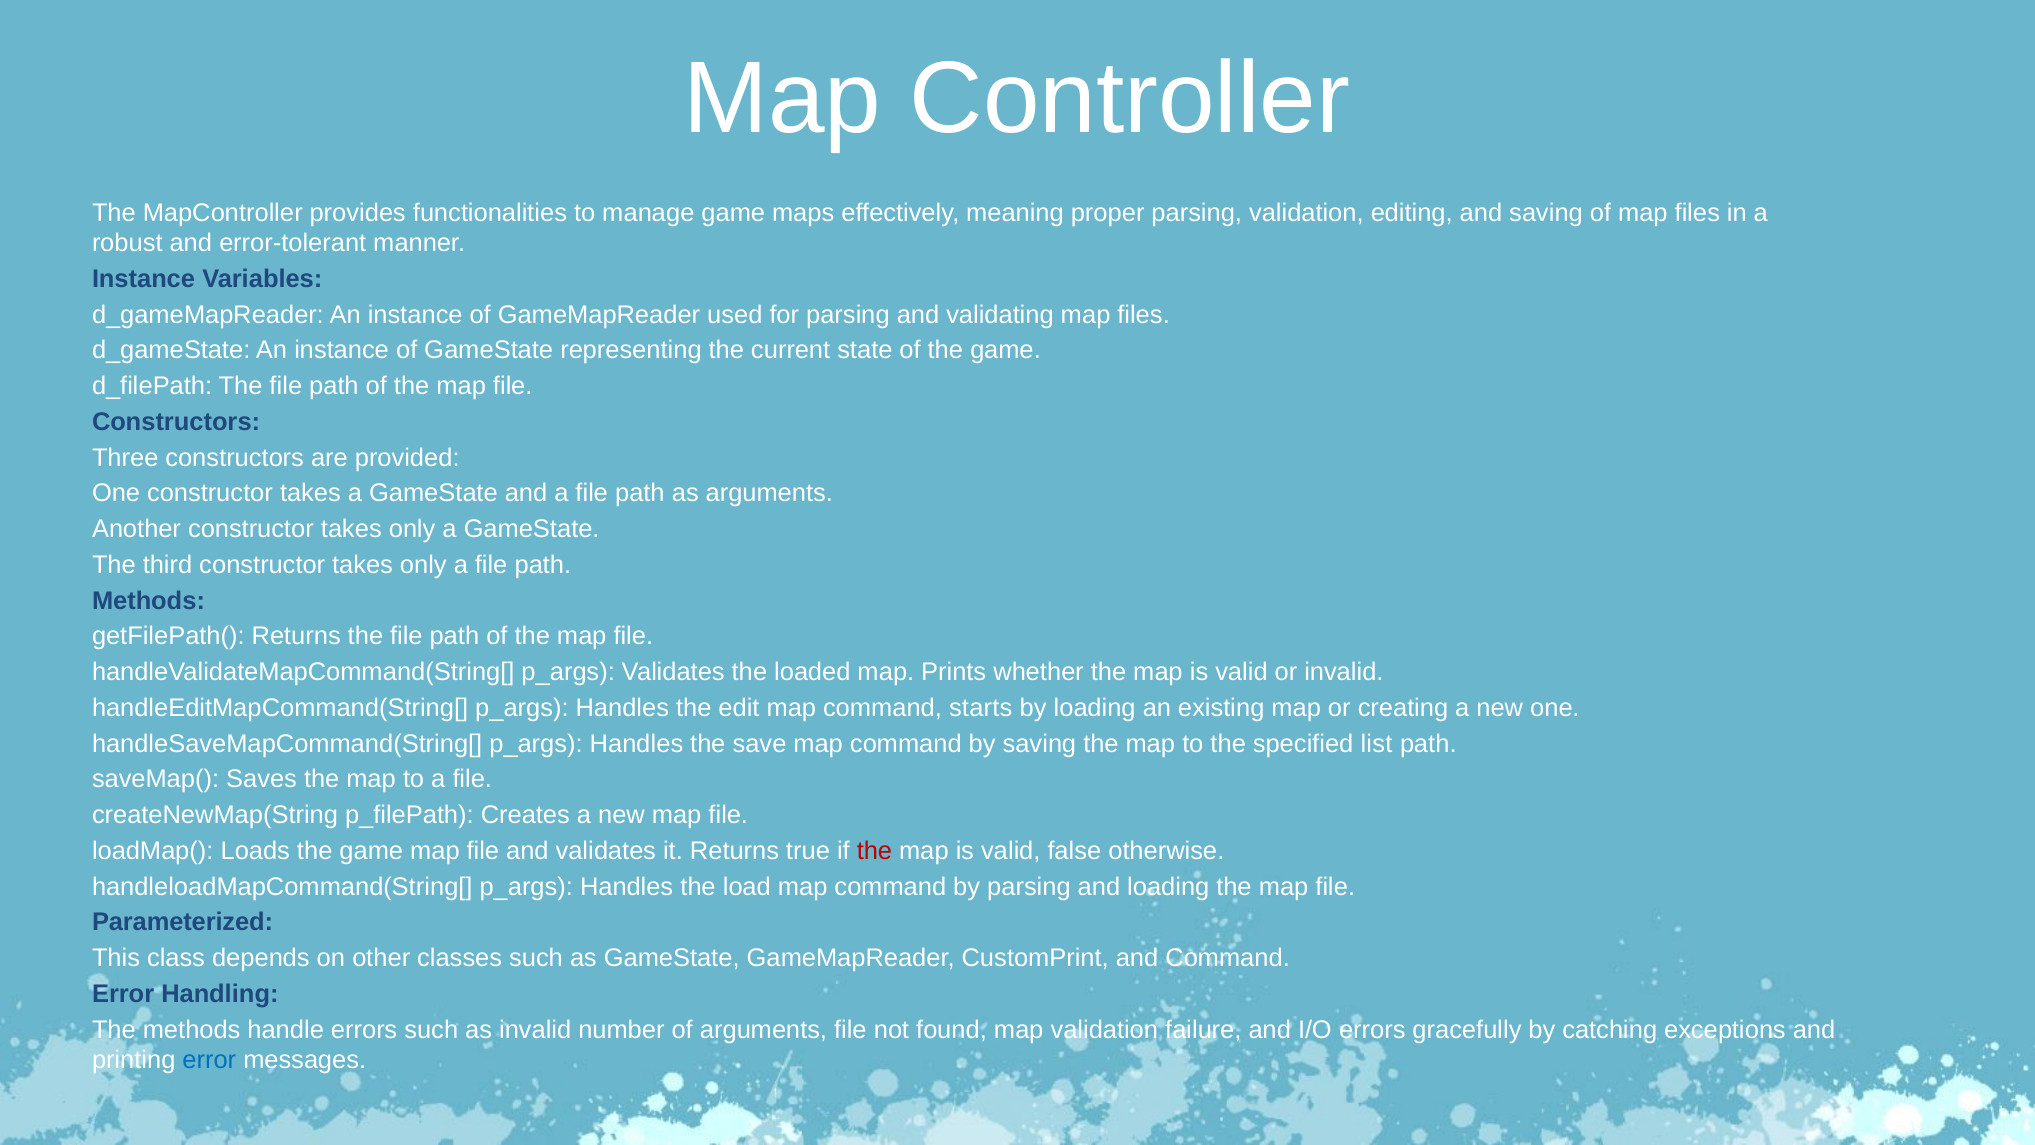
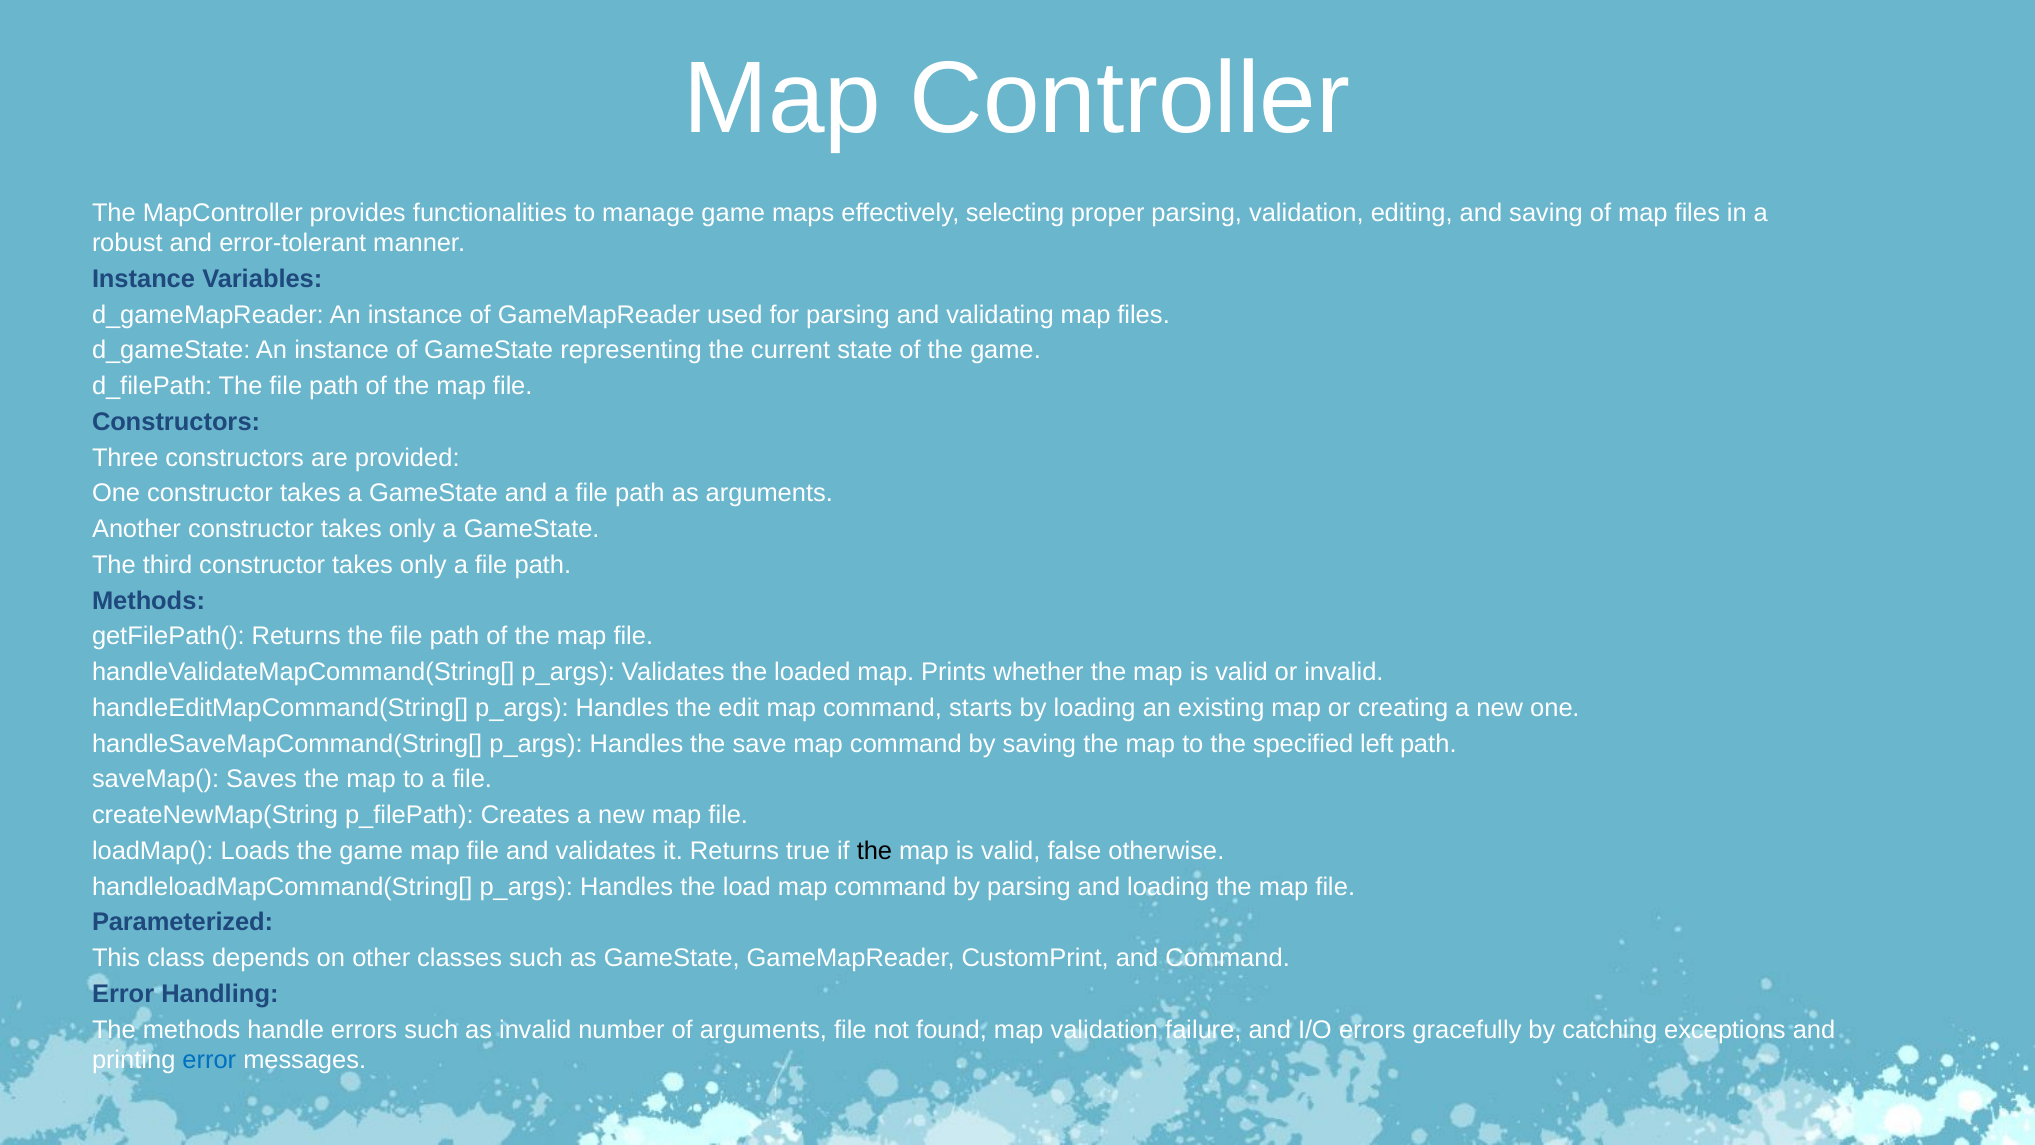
meaning: meaning -> selecting (1015, 213)
list: list -> left (1377, 744)
the colour: red -> black (874, 851)
